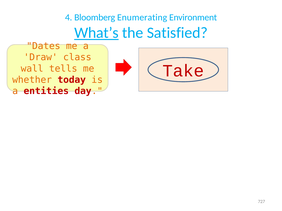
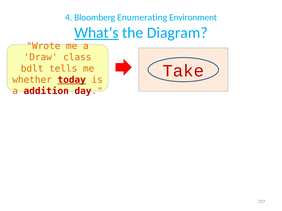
Satisfied: Satisfied -> Diagram (177, 33)
Dates: Dates -> Wrote (43, 46)
wall: wall -> bdlt (32, 69)
today underline: none -> present (72, 80)
entities: entities -> addition (46, 91)
